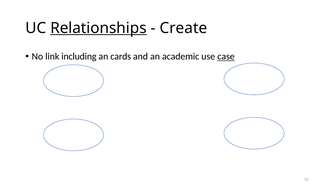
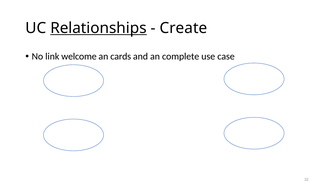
including: including -> welcome (79, 56)
academic: academic -> complete (181, 56)
case underline: present -> none (226, 56)
